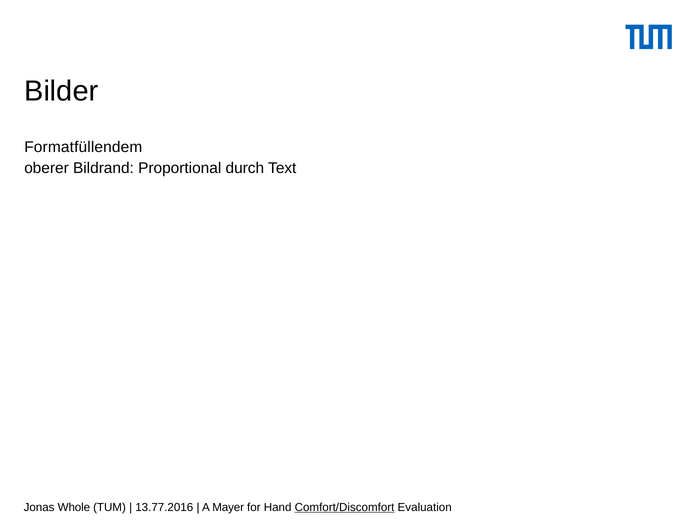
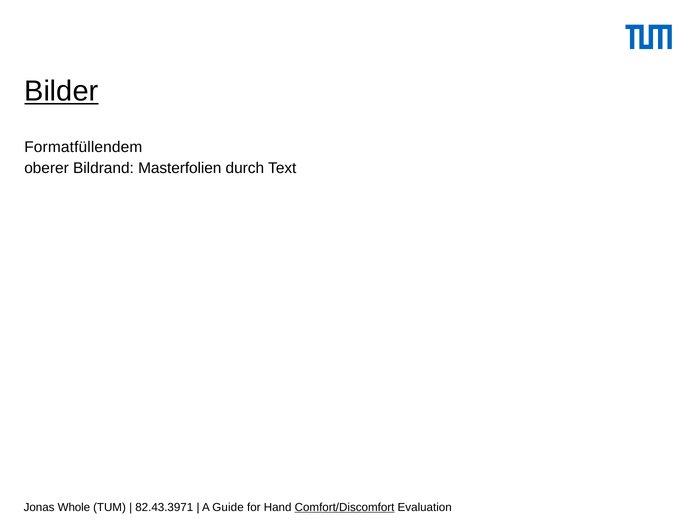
Bilder underline: none -> present (61, 91)
Proportional: Proportional -> Masterfolien (180, 168)
13.77.2016: 13.77.2016 -> 82.43.3971 (164, 507)
Mayer: Mayer -> Guide (228, 507)
